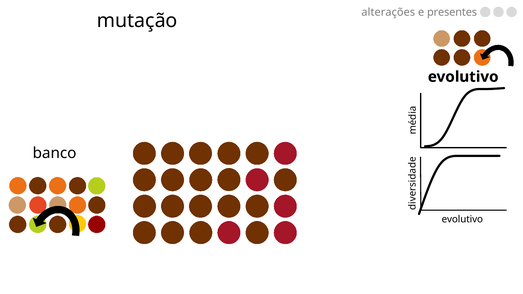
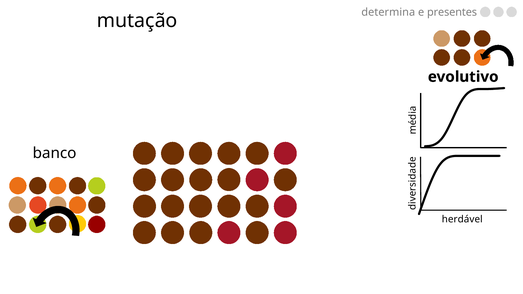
alterações: alterações -> determina (388, 12)
evolutivo: evolutivo -> herdável (462, 220)
